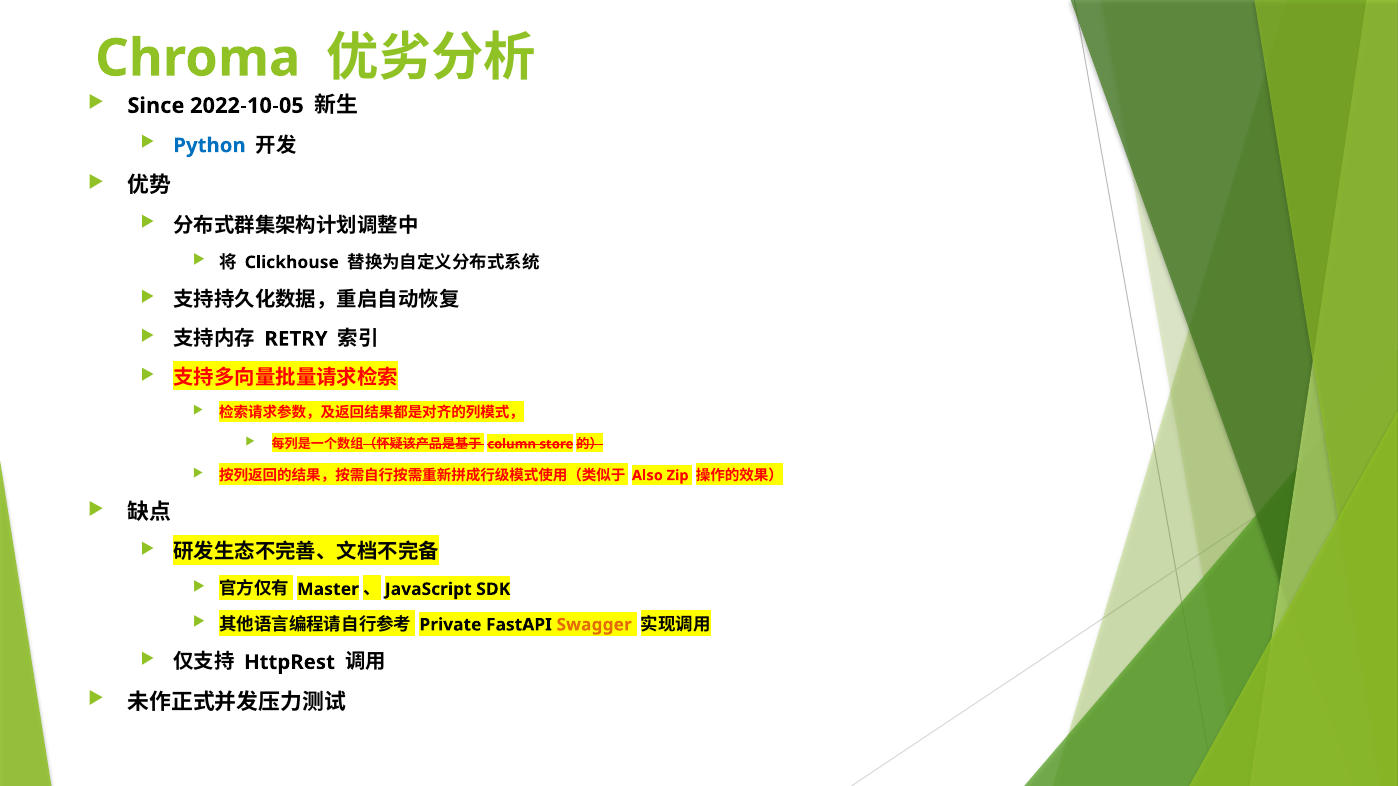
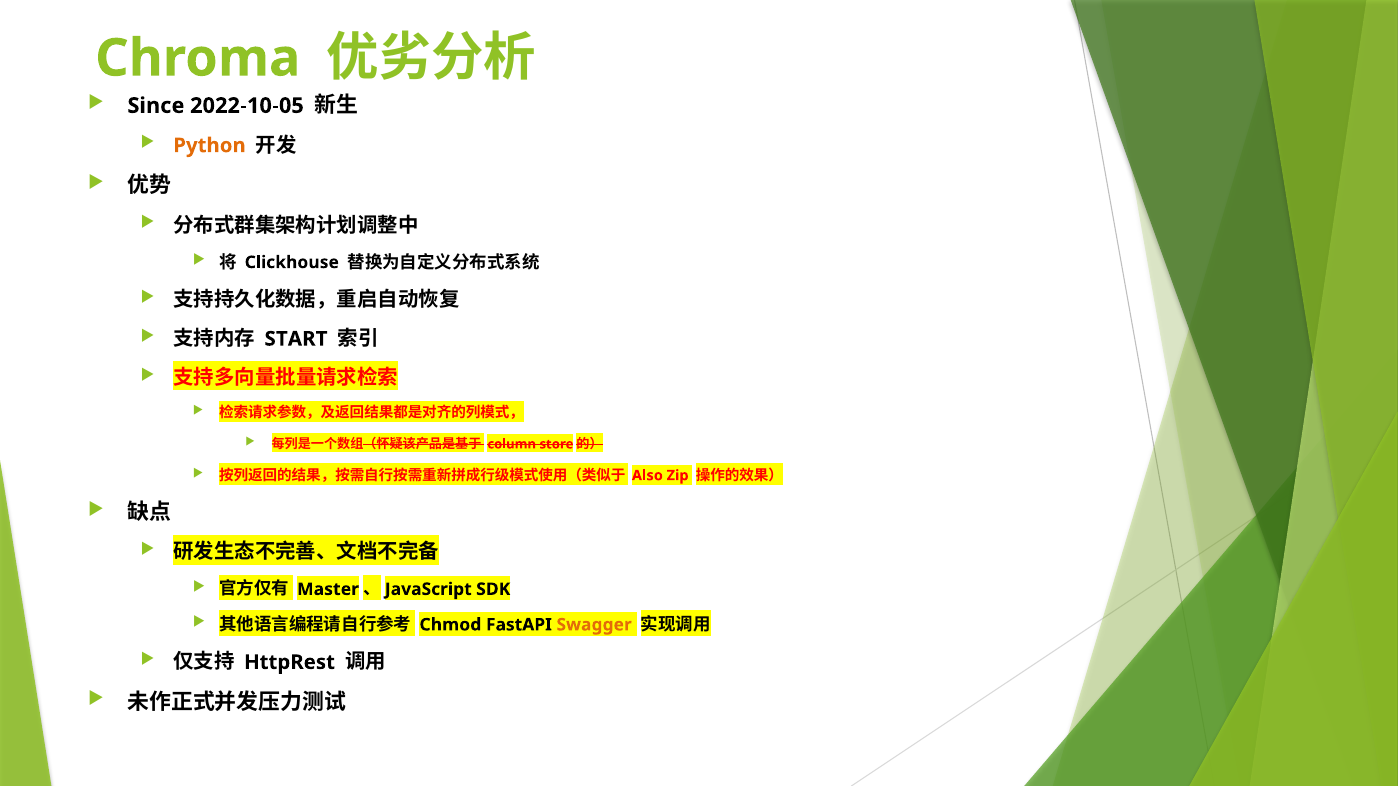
Python colour: blue -> orange (210, 146)
RETRY: RETRY -> START (296, 339)
Private: Private -> Chmod (450, 625)
